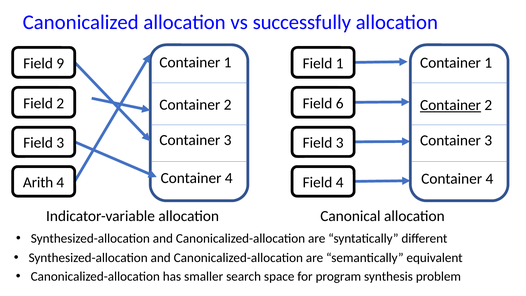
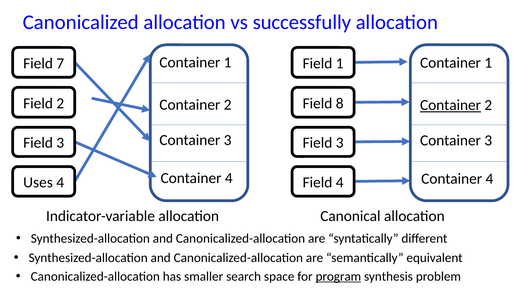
9: 9 -> 7 (60, 63)
6: 6 -> 8 (340, 103)
Arith: Arith -> Uses (38, 182)
program underline: none -> present (338, 276)
